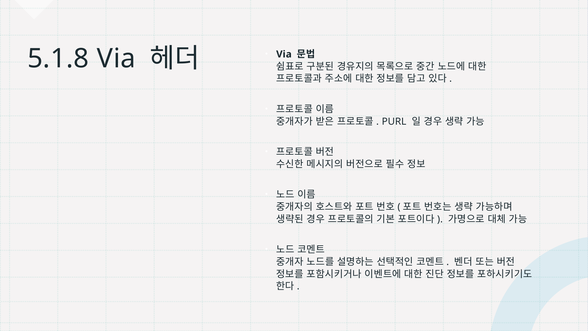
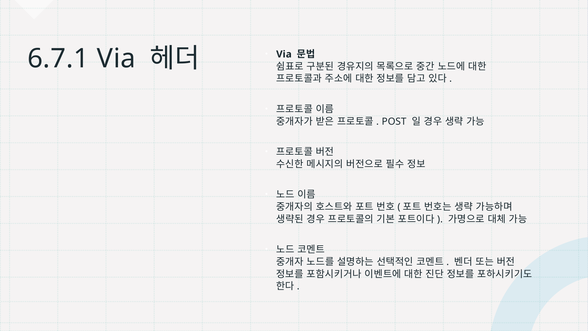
5.1.8: 5.1.8 -> 6.7.1 (58, 59)
PURL: PURL -> POST (394, 121)
